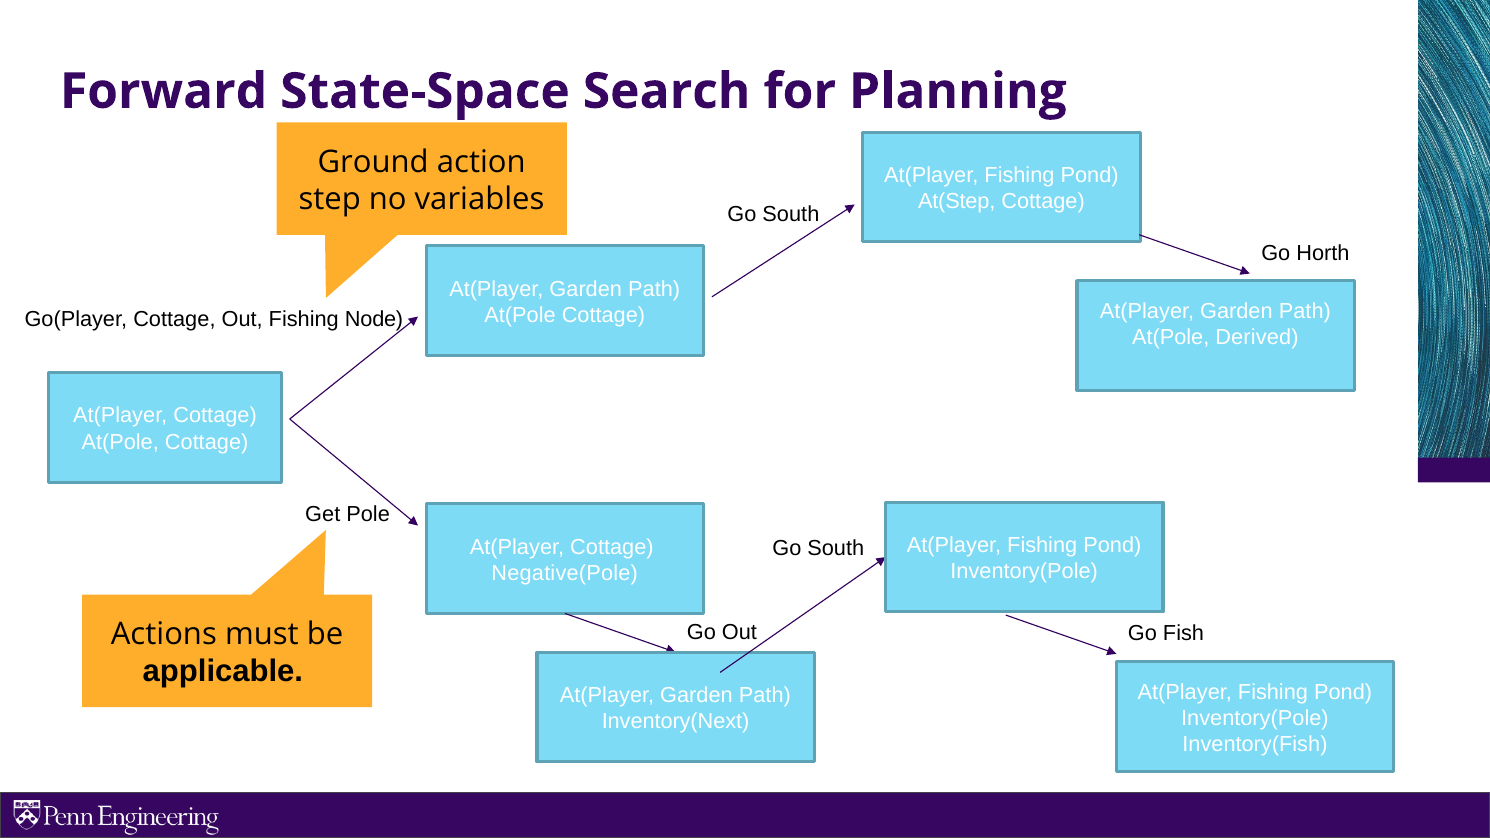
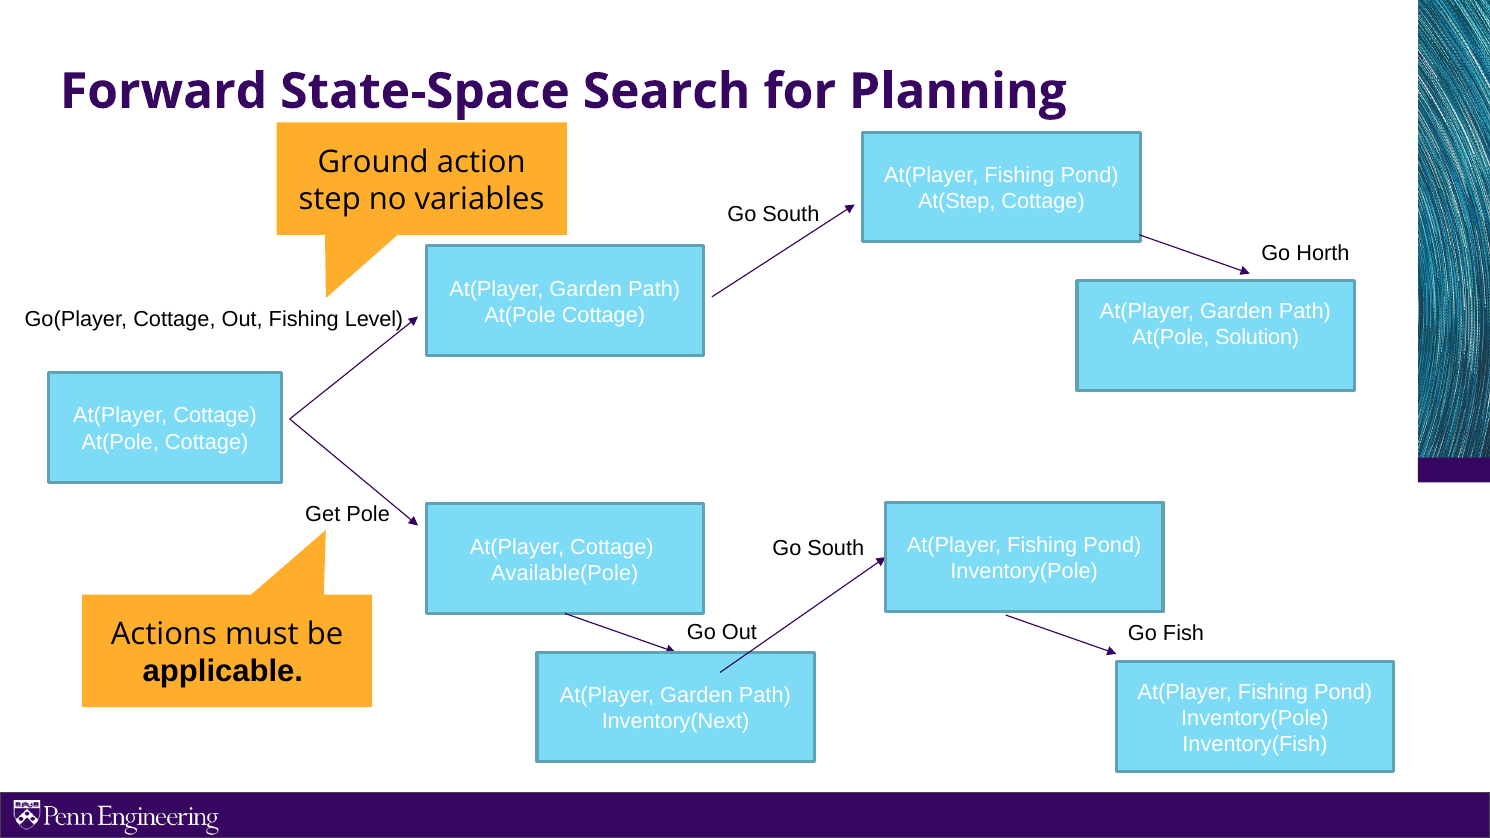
Node: Node -> Level (374, 320)
Derived: Derived -> Solution (1257, 337)
Negative(Pole: Negative(Pole -> Available(Pole (565, 573)
